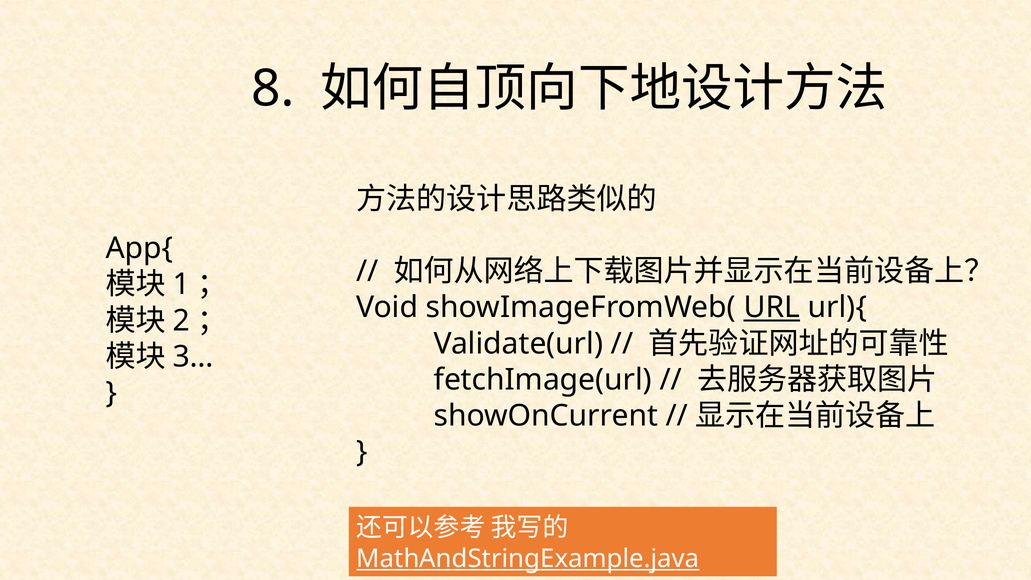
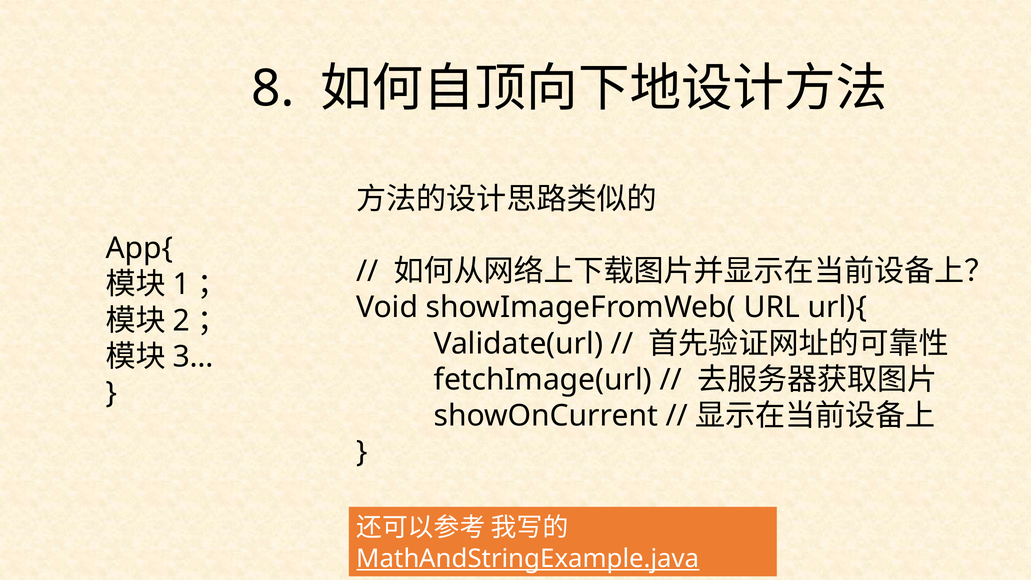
URL underline: present -> none (772, 308)
